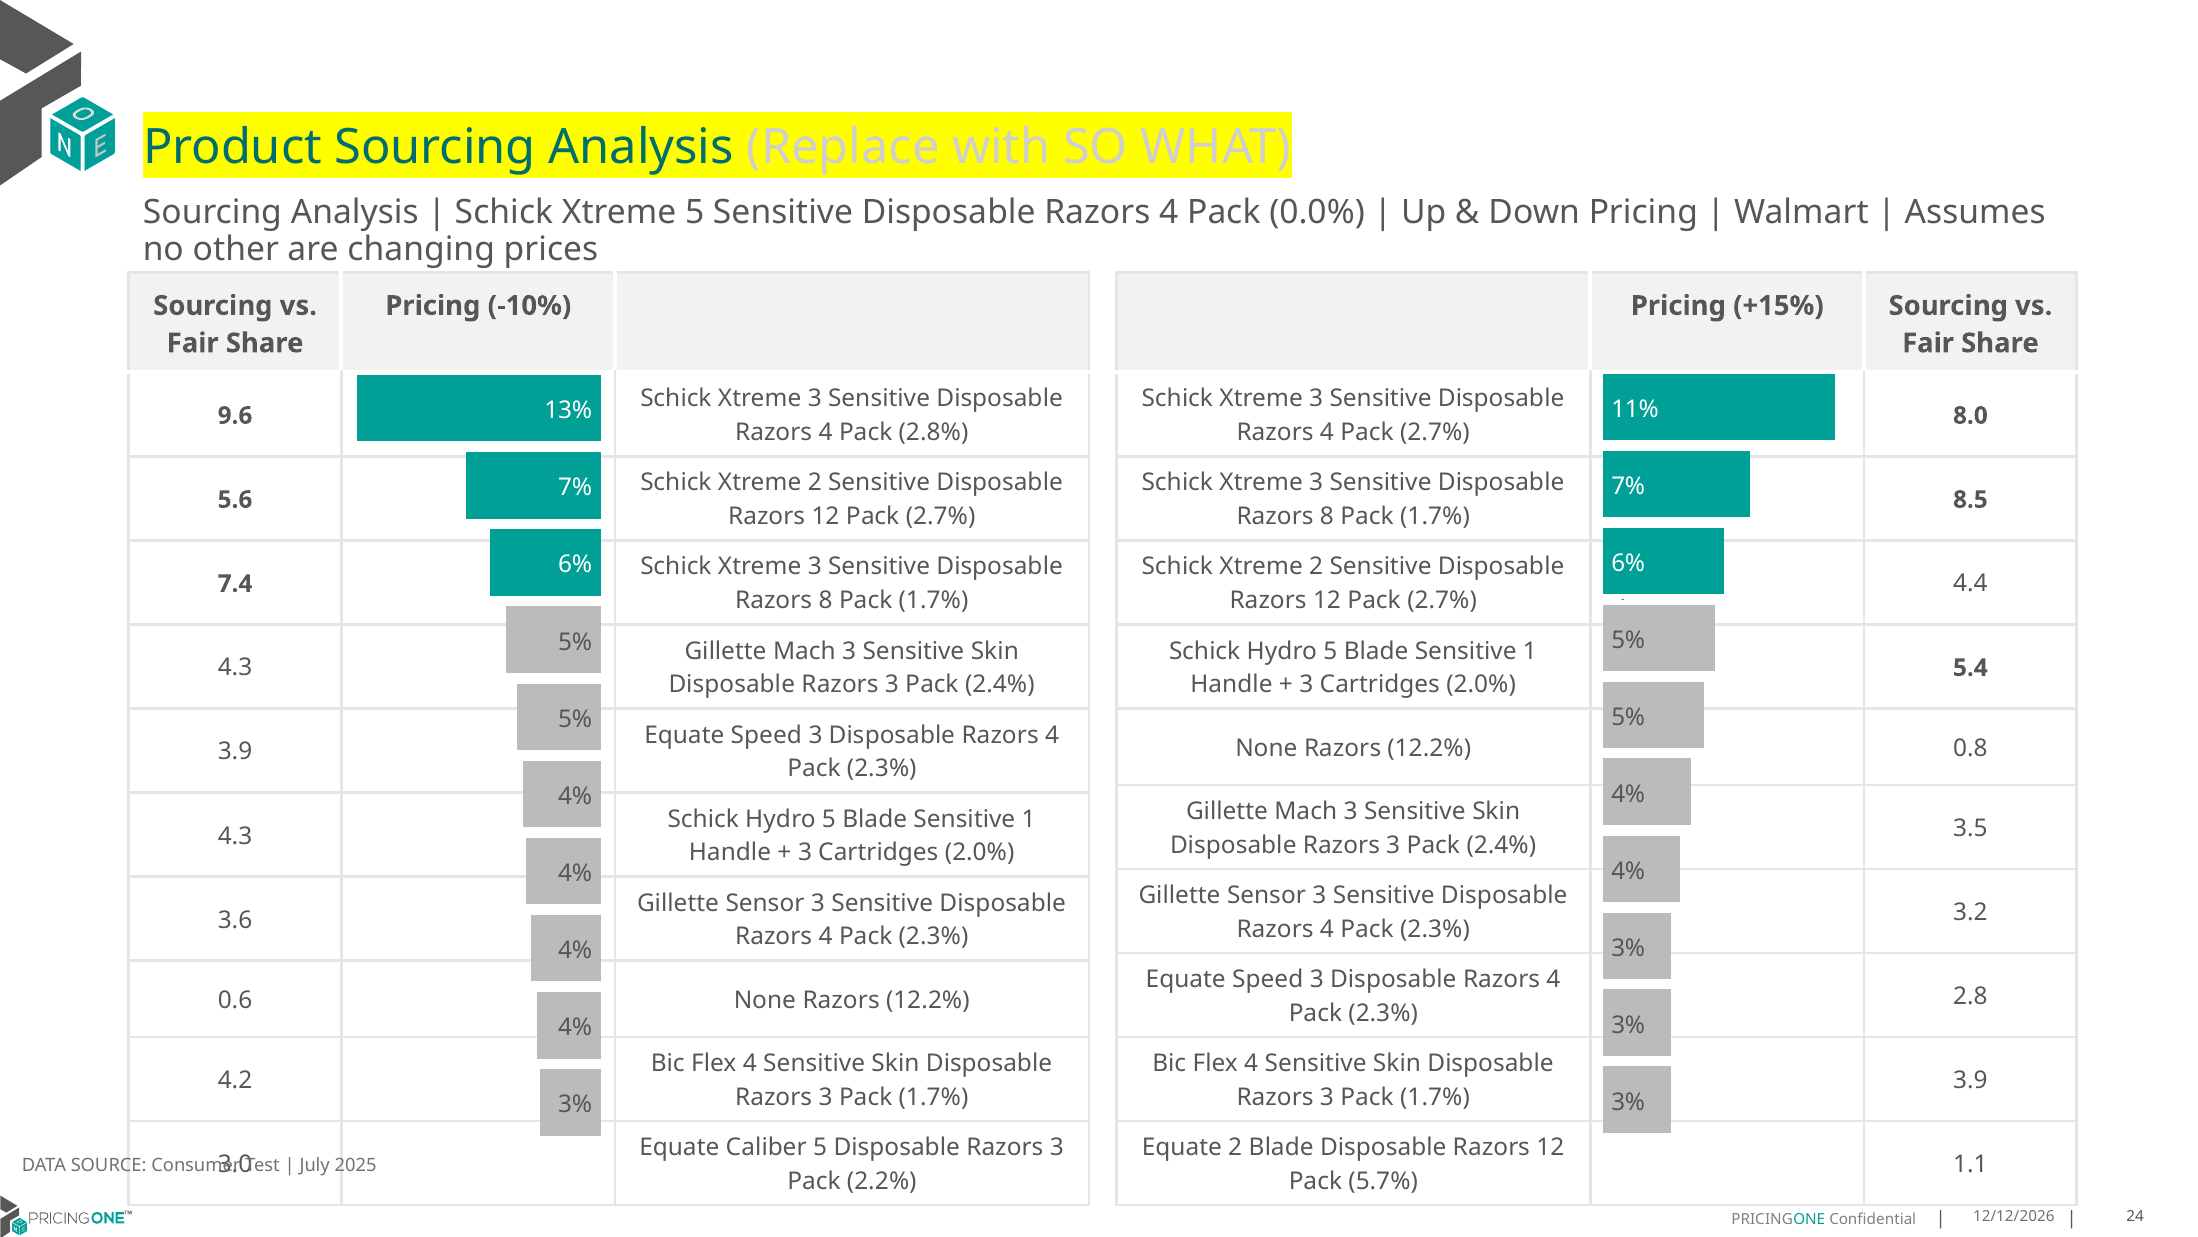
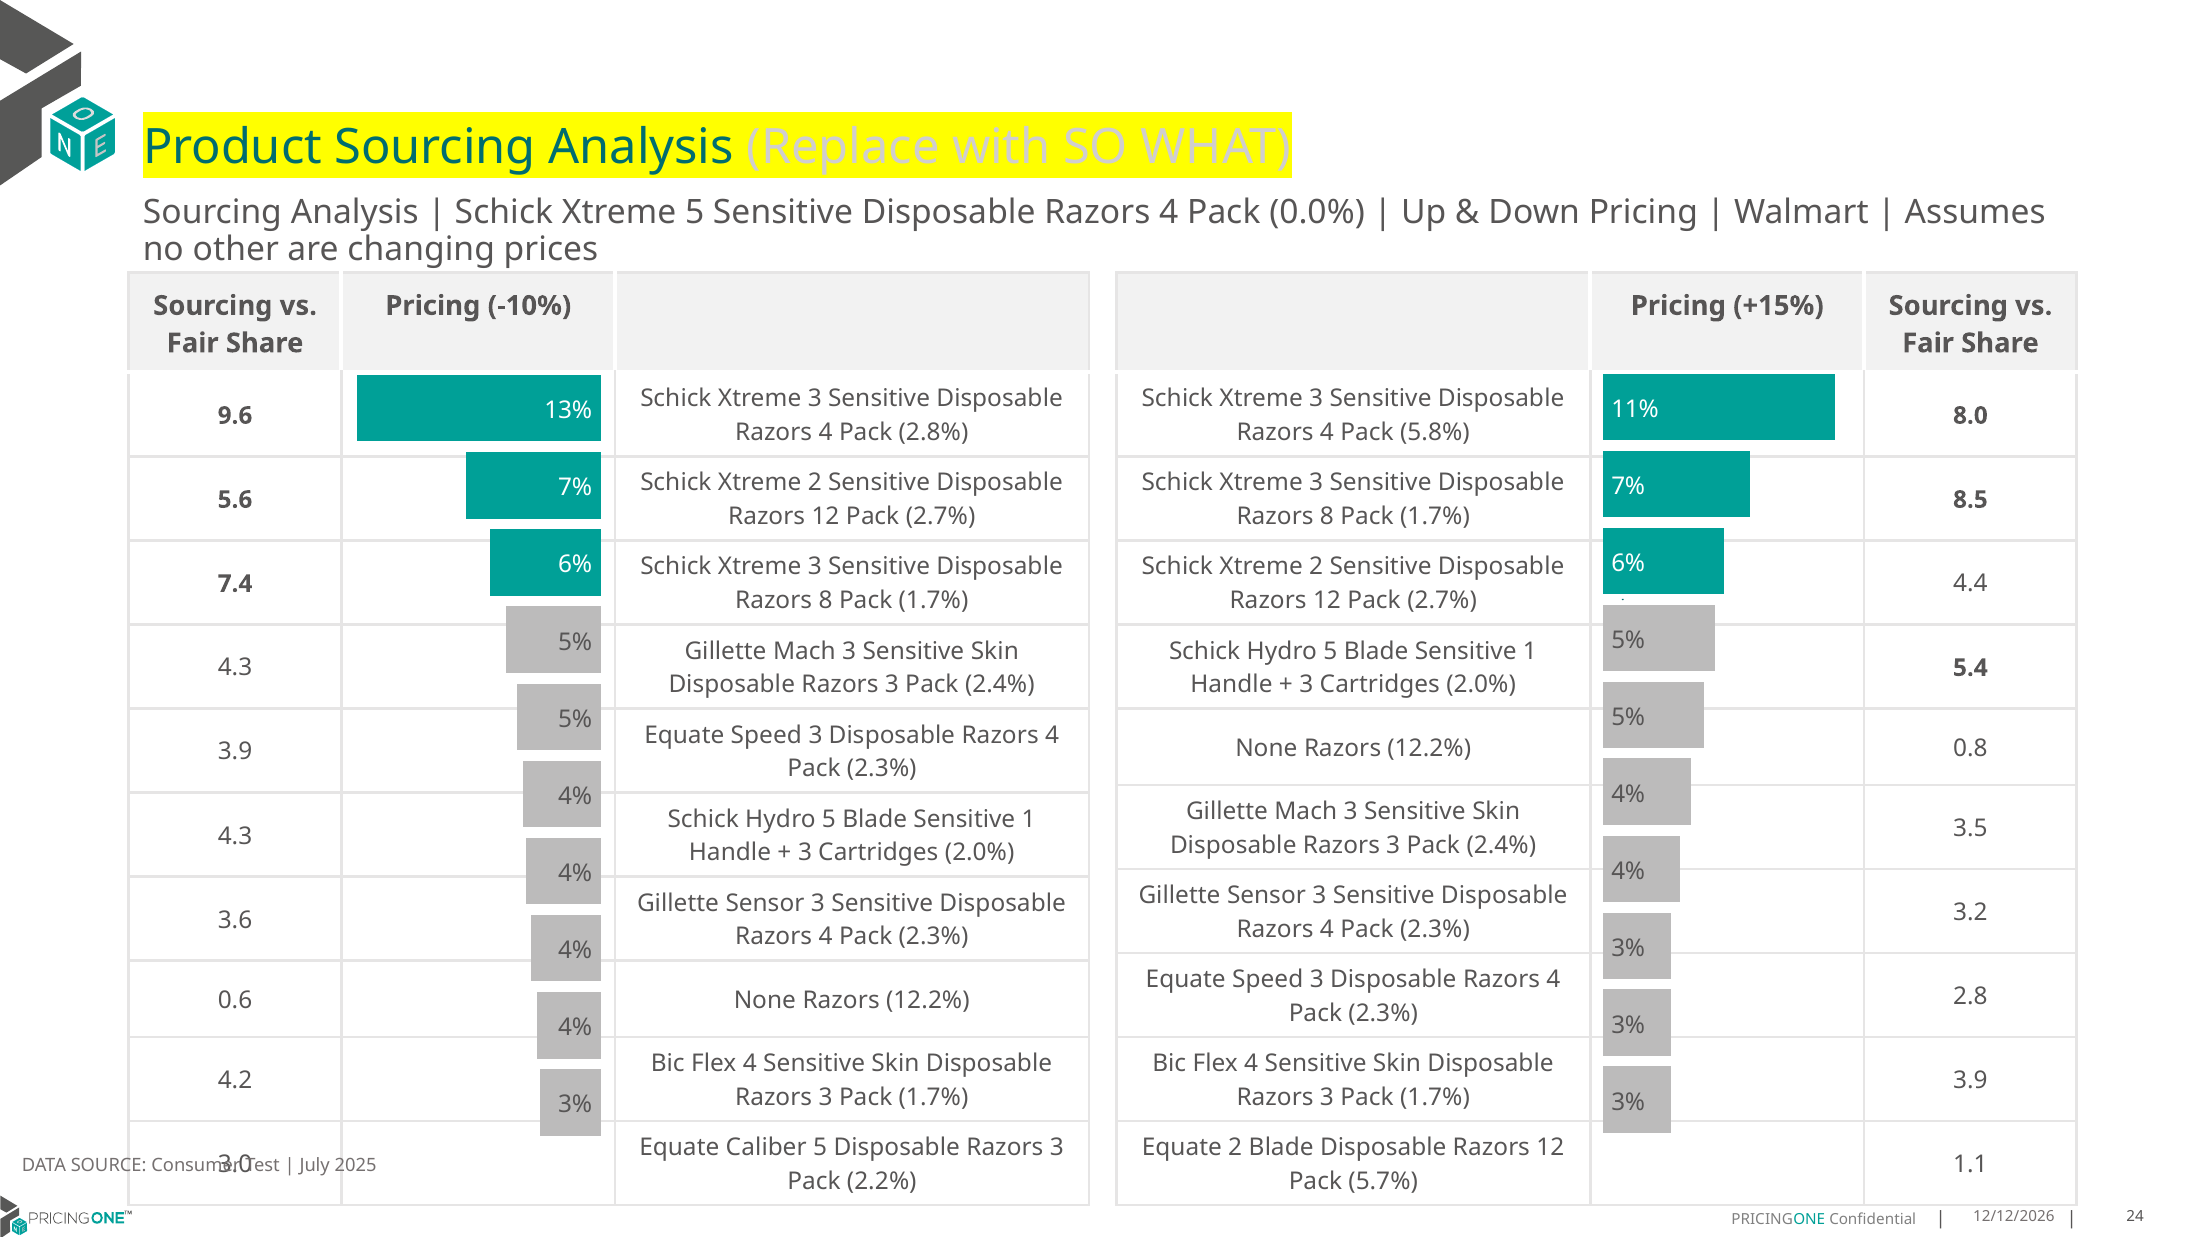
4 Pack 2.7%: 2.7% -> 5.8% (1435, 432)
